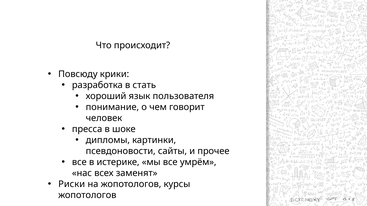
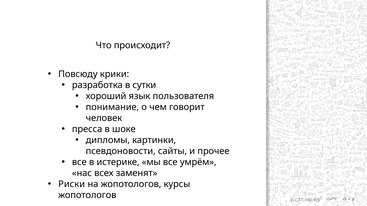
стать: стать -> сутки (144, 85)
